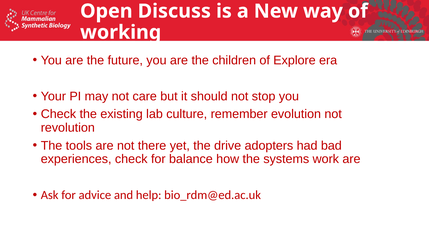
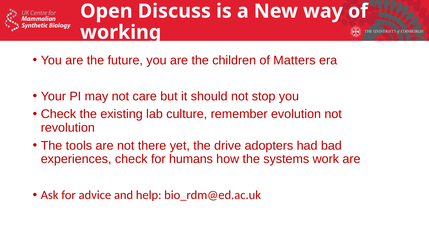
Explore: Explore -> Matters (294, 60)
balance: balance -> humans (191, 159)
